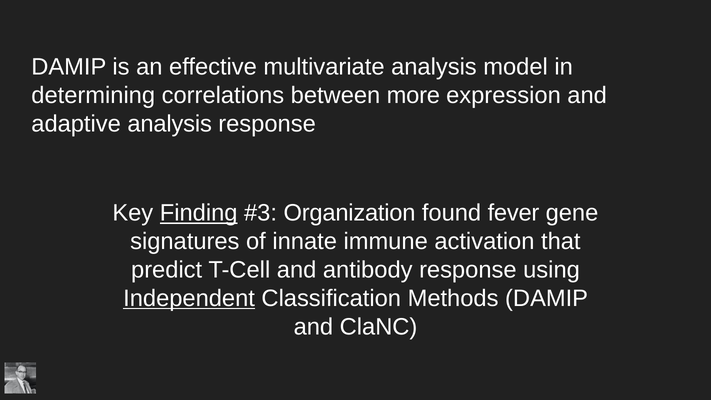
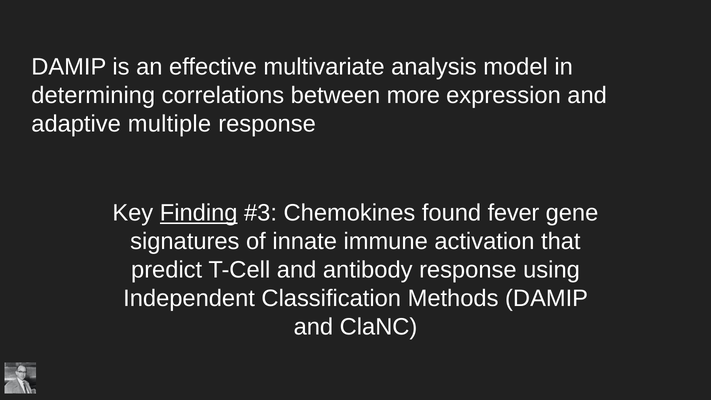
adaptive analysis: analysis -> multiple (169, 124)
Organization: Organization -> Chemokines (349, 213)
Independent underline: present -> none (189, 298)
